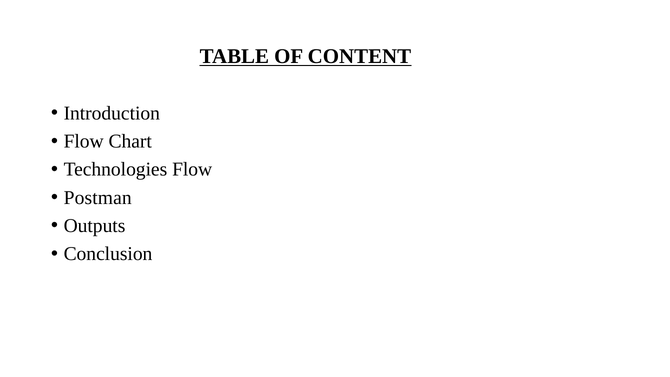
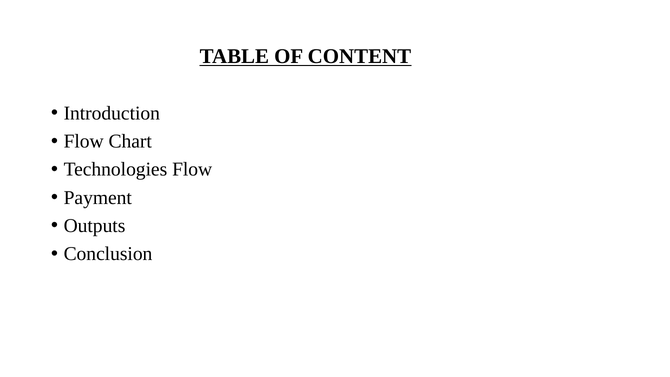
Postman: Postman -> Payment (98, 198)
